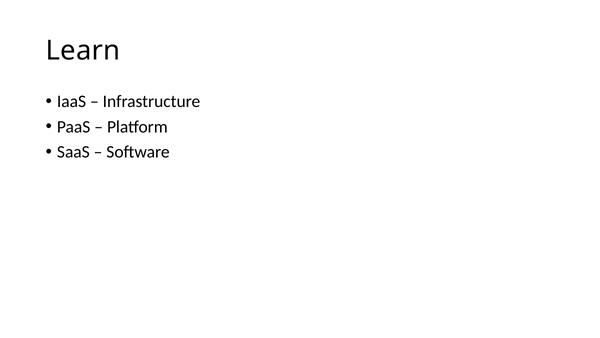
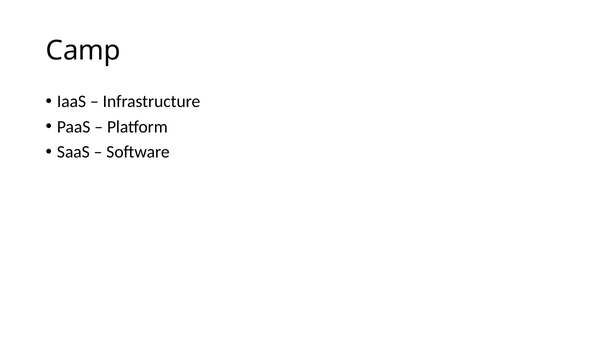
Learn: Learn -> Camp (83, 50)
